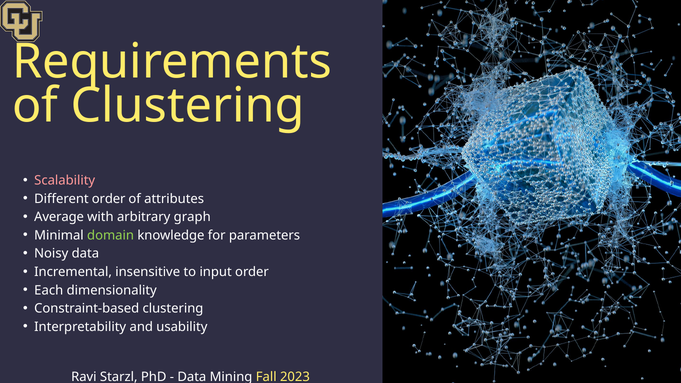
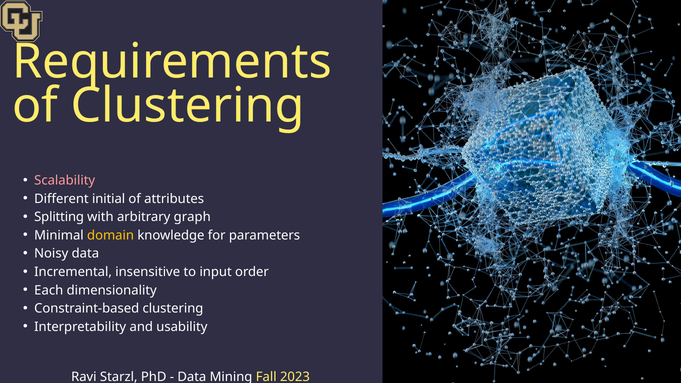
Different order: order -> initial (109, 199)
Average: Average -> Splitting (59, 217)
domain colour: light green -> yellow (111, 235)
